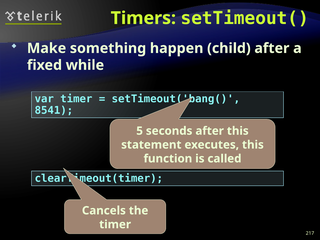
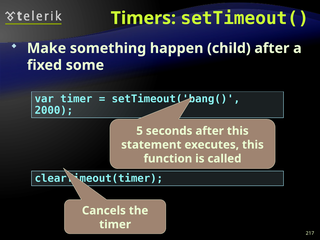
while: while -> some (85, 65)
8541: 8541 -> 2000 (54, 110)
